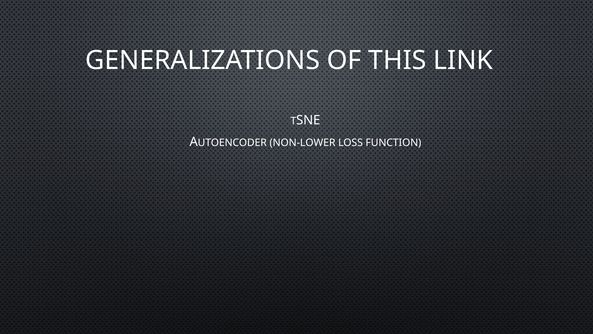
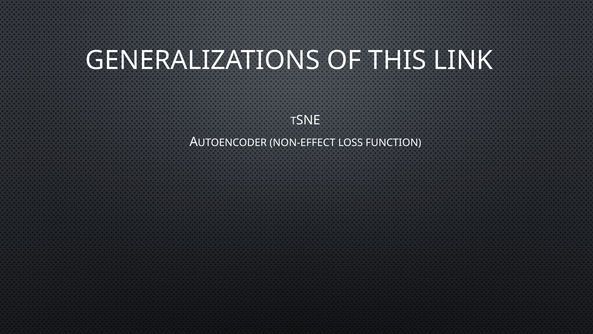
NON-LOWER: NON-LOWER -> NON-EFFECT (302, 143)
